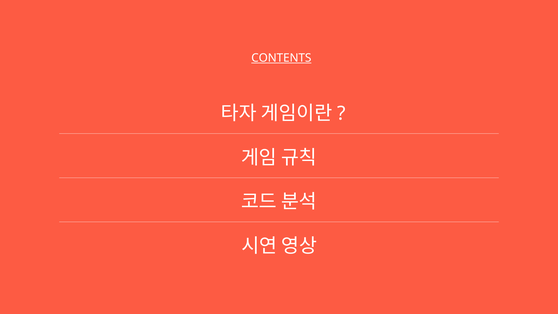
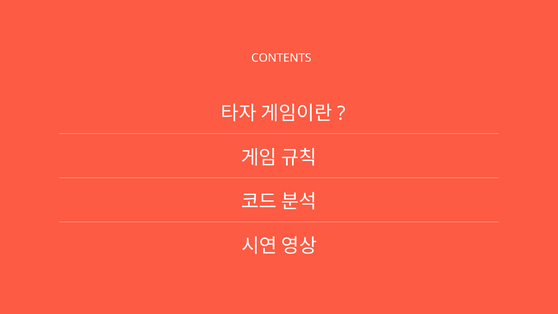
CONTENTS underline: present -> none (281, 58)
